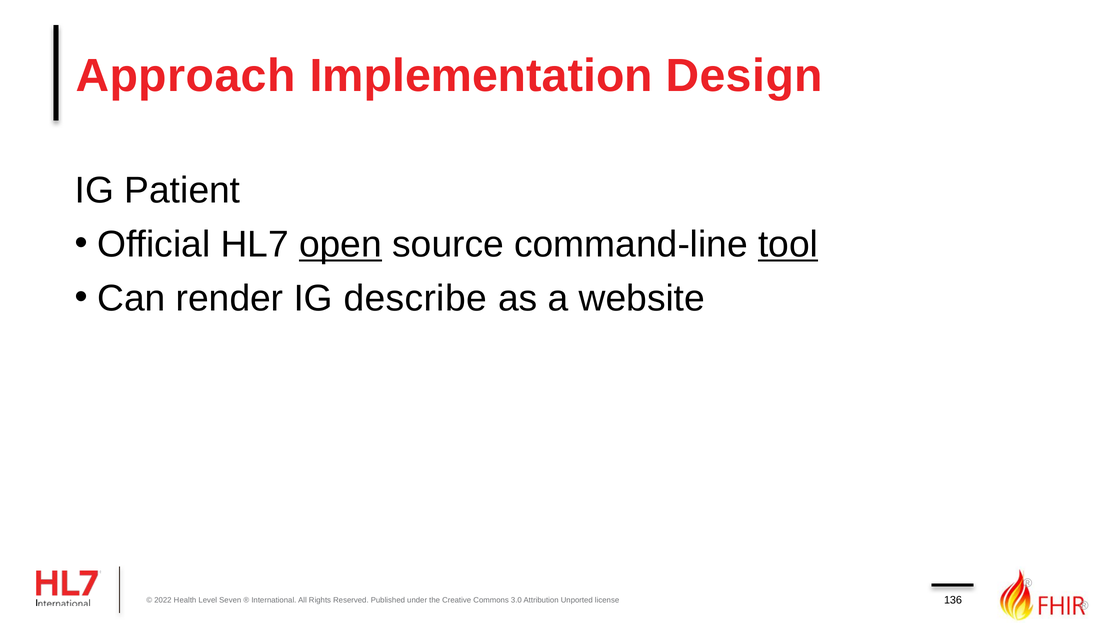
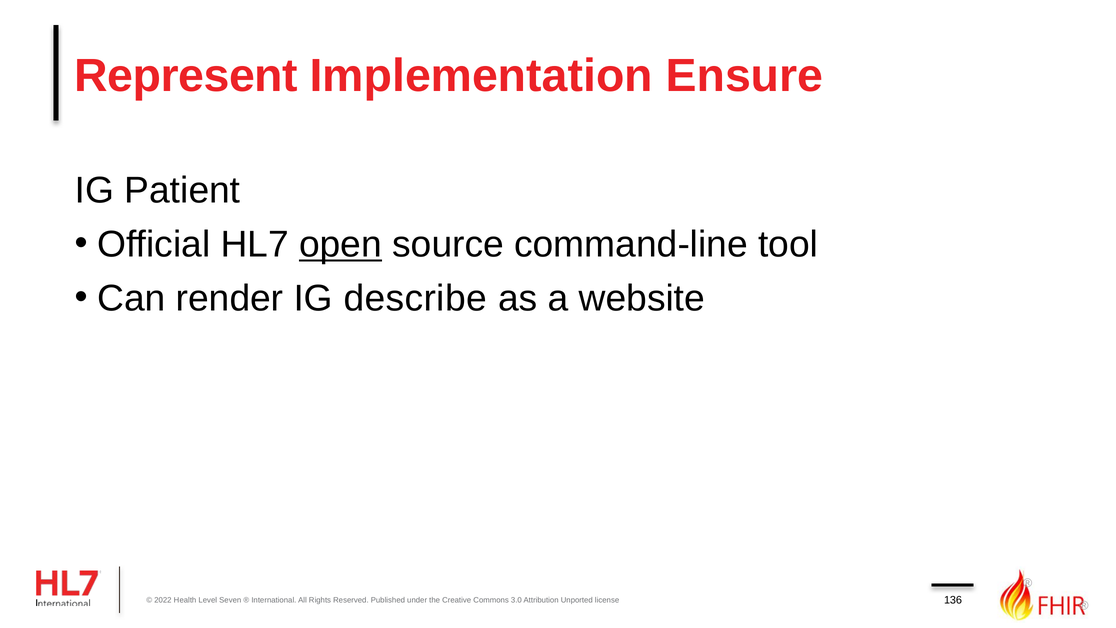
Approach: Approach -> Represent (186, 76)
Design: Design -> Ensure (744, 76)
tool underline: present -> none (788, 245)
